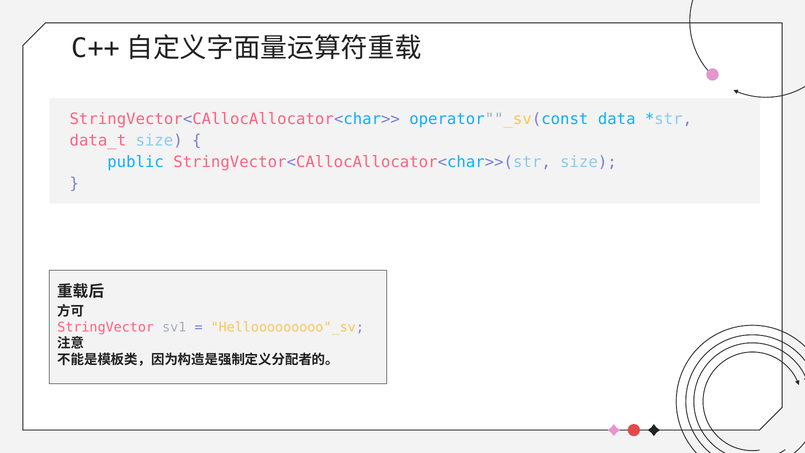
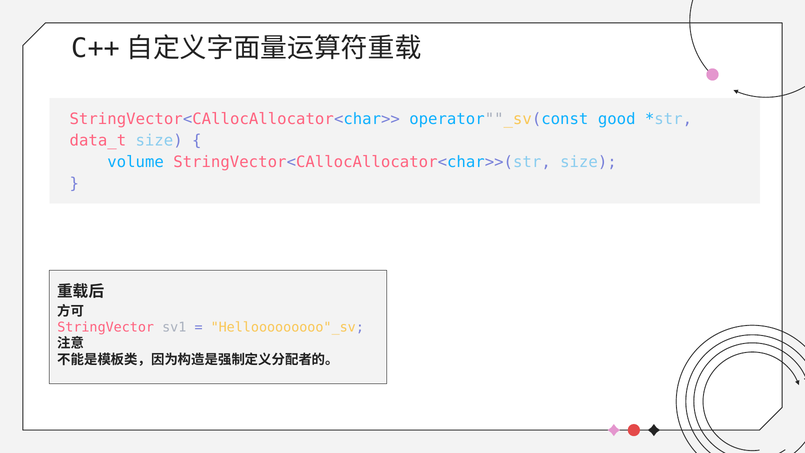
data: data -> good (617, 119)
public: public -> volume (136, 162)
